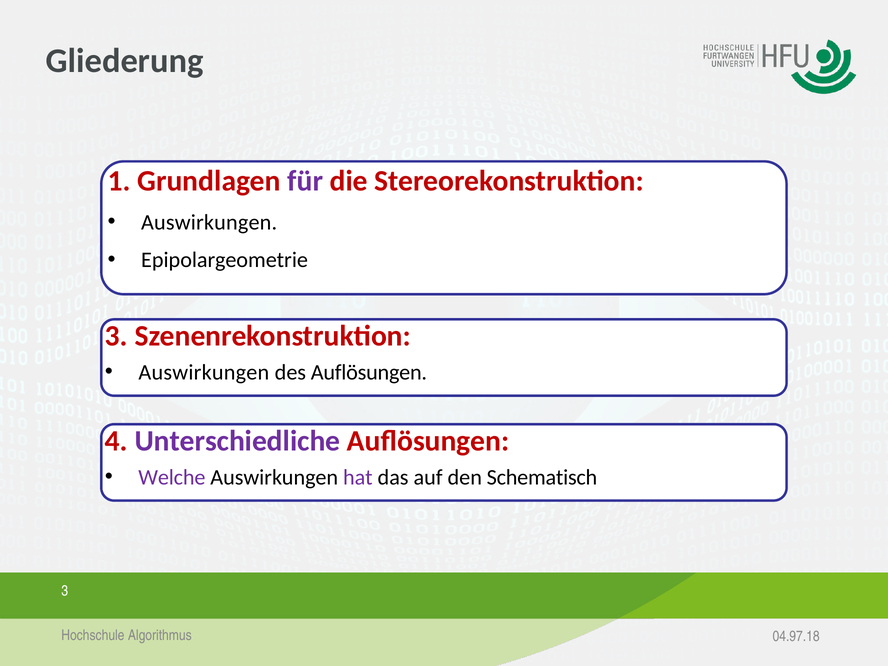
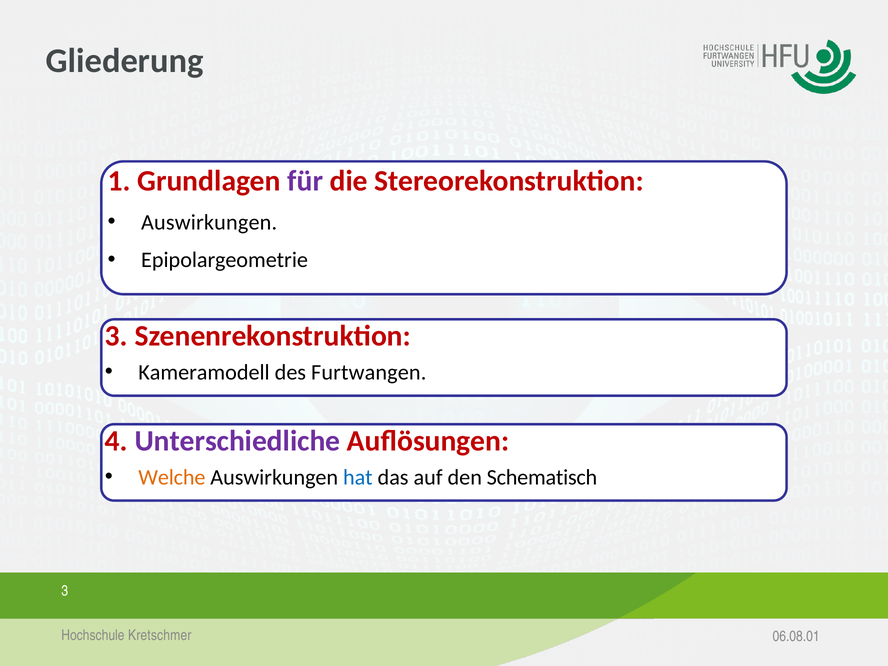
Auswirkungen: Auswirkungen -> Kameramodell (204, 372)
des Auflösungen: Auflösungen -> Furtwangen (369, 372)
Welche colour: purple -> orange (172, 477)
hat colour: purple -> blue (358, 477)
Algorithmus: Algorithmus -> Kretschmer (160, 635)
04.97.18: 04.97.18 -> 06.08.01 (796, 637)
